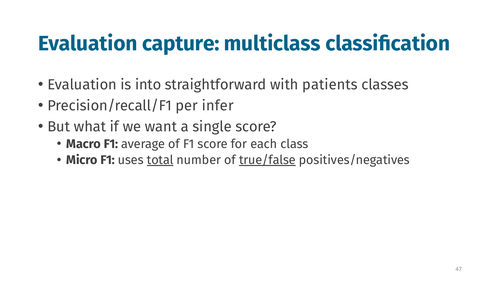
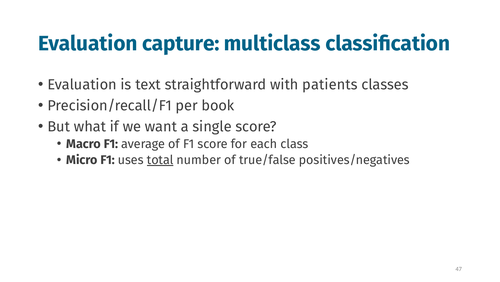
into: into -> text (148, 85)
infer: infer -> book (218, 105)
true/false underline: present -> none (267, 160)
